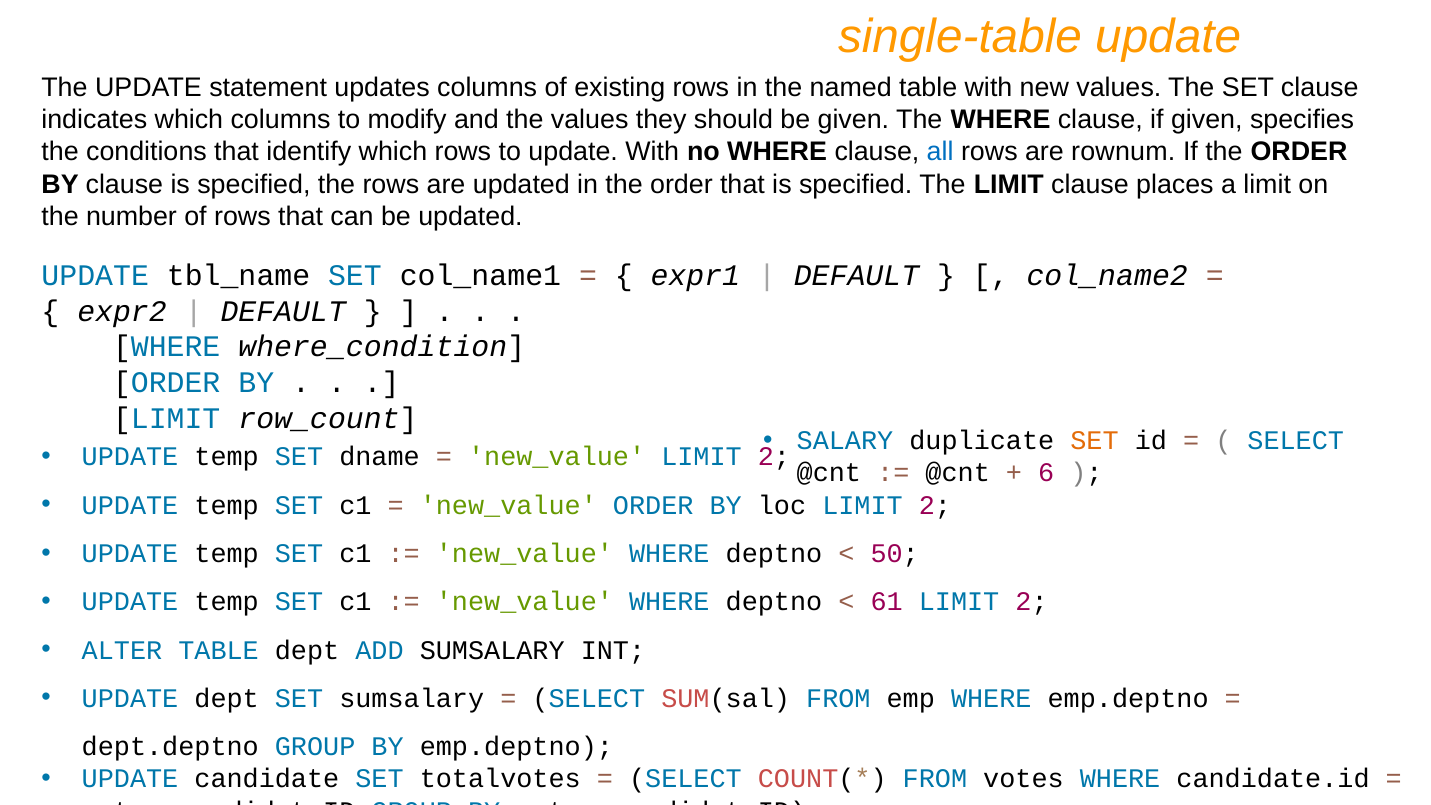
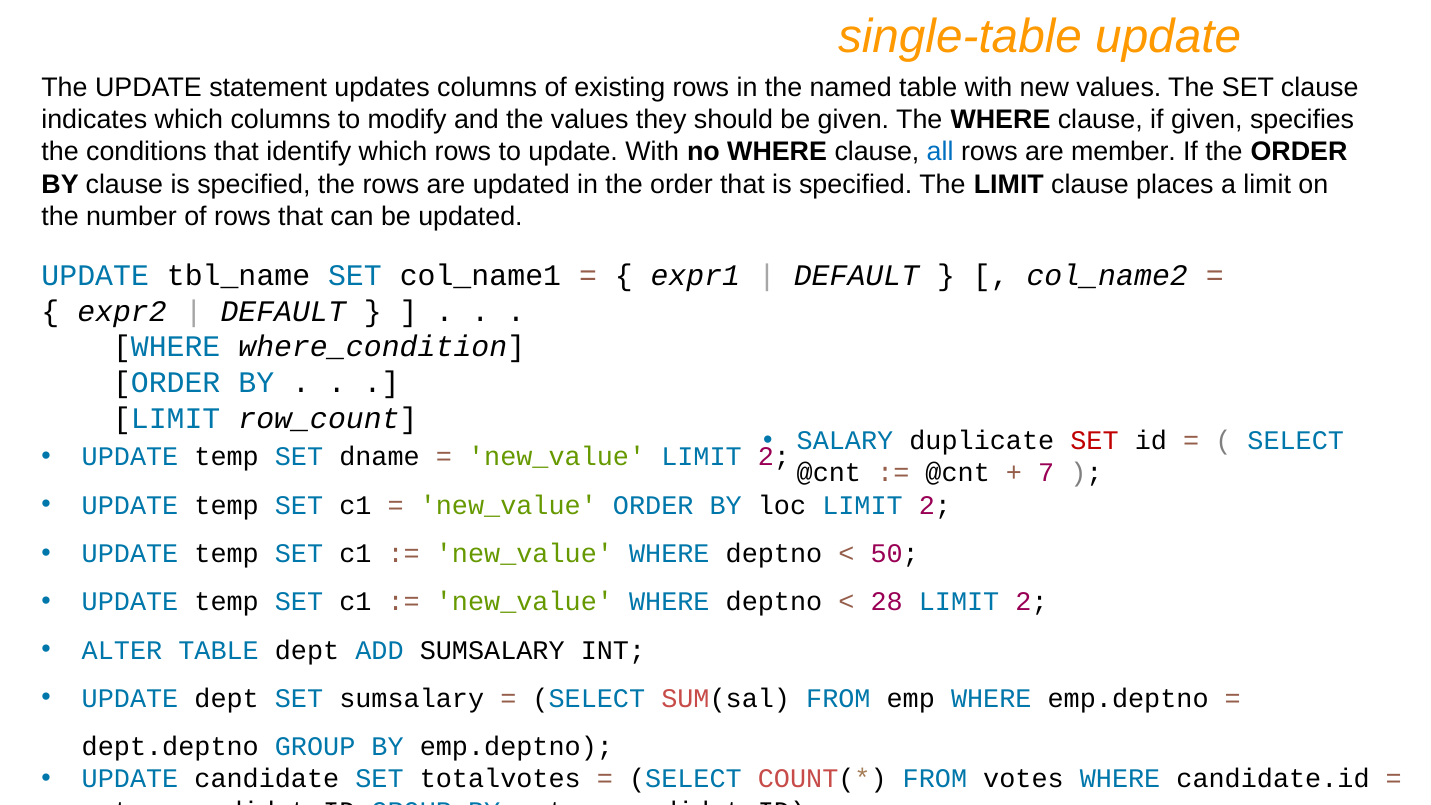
rownum: rownum -> member (1123, 152)
SET colour: orange -> red (1095, 441)
6: 6 -> 7 (1046, 473)
61: 61 -> 28 (887, 602)
